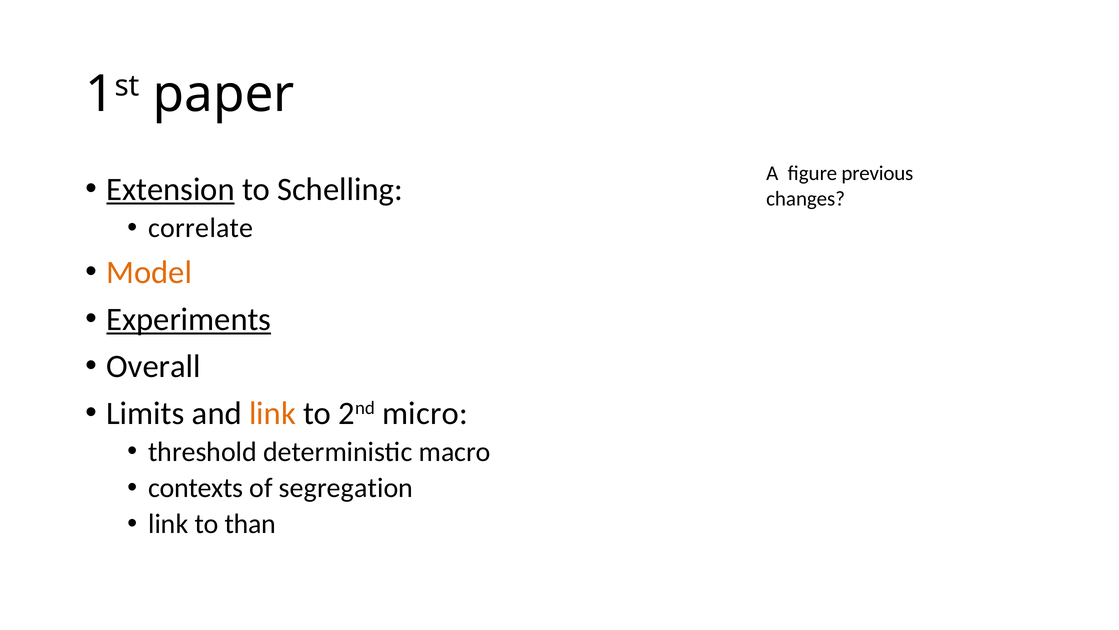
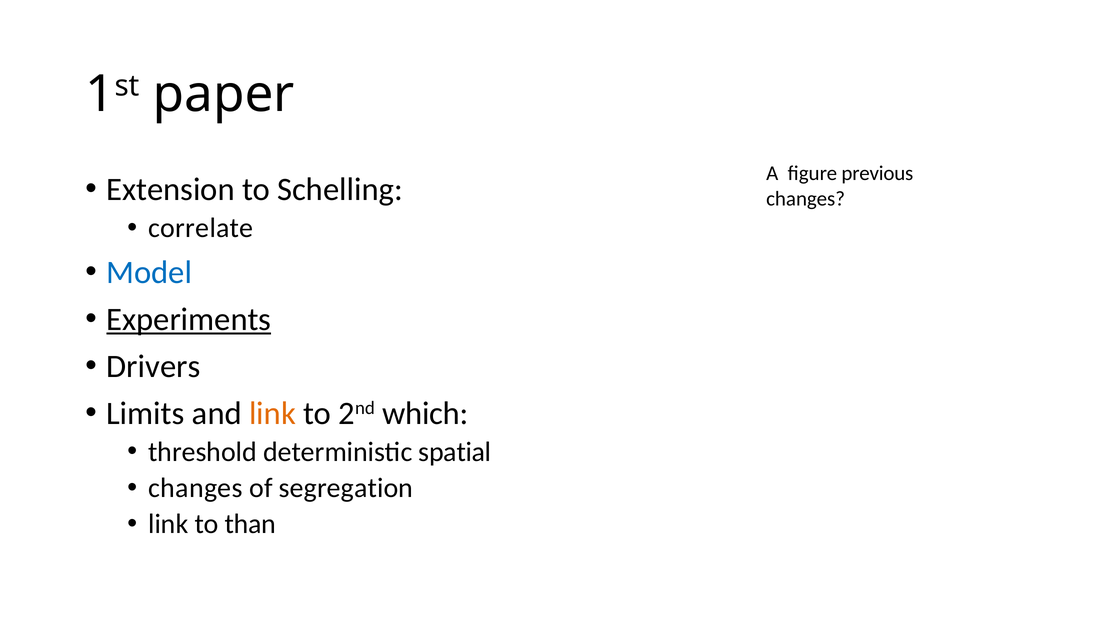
Extension underline: present -> none (171, 189)
Model colour: orange -> blue (149, 272)
Overall: Overall -> Drivers (153, 366)
micro: micro -> which (425, 413)
macro: macro -> spatial (455, 451)
contexts: contexts -> changes (195, 487)
